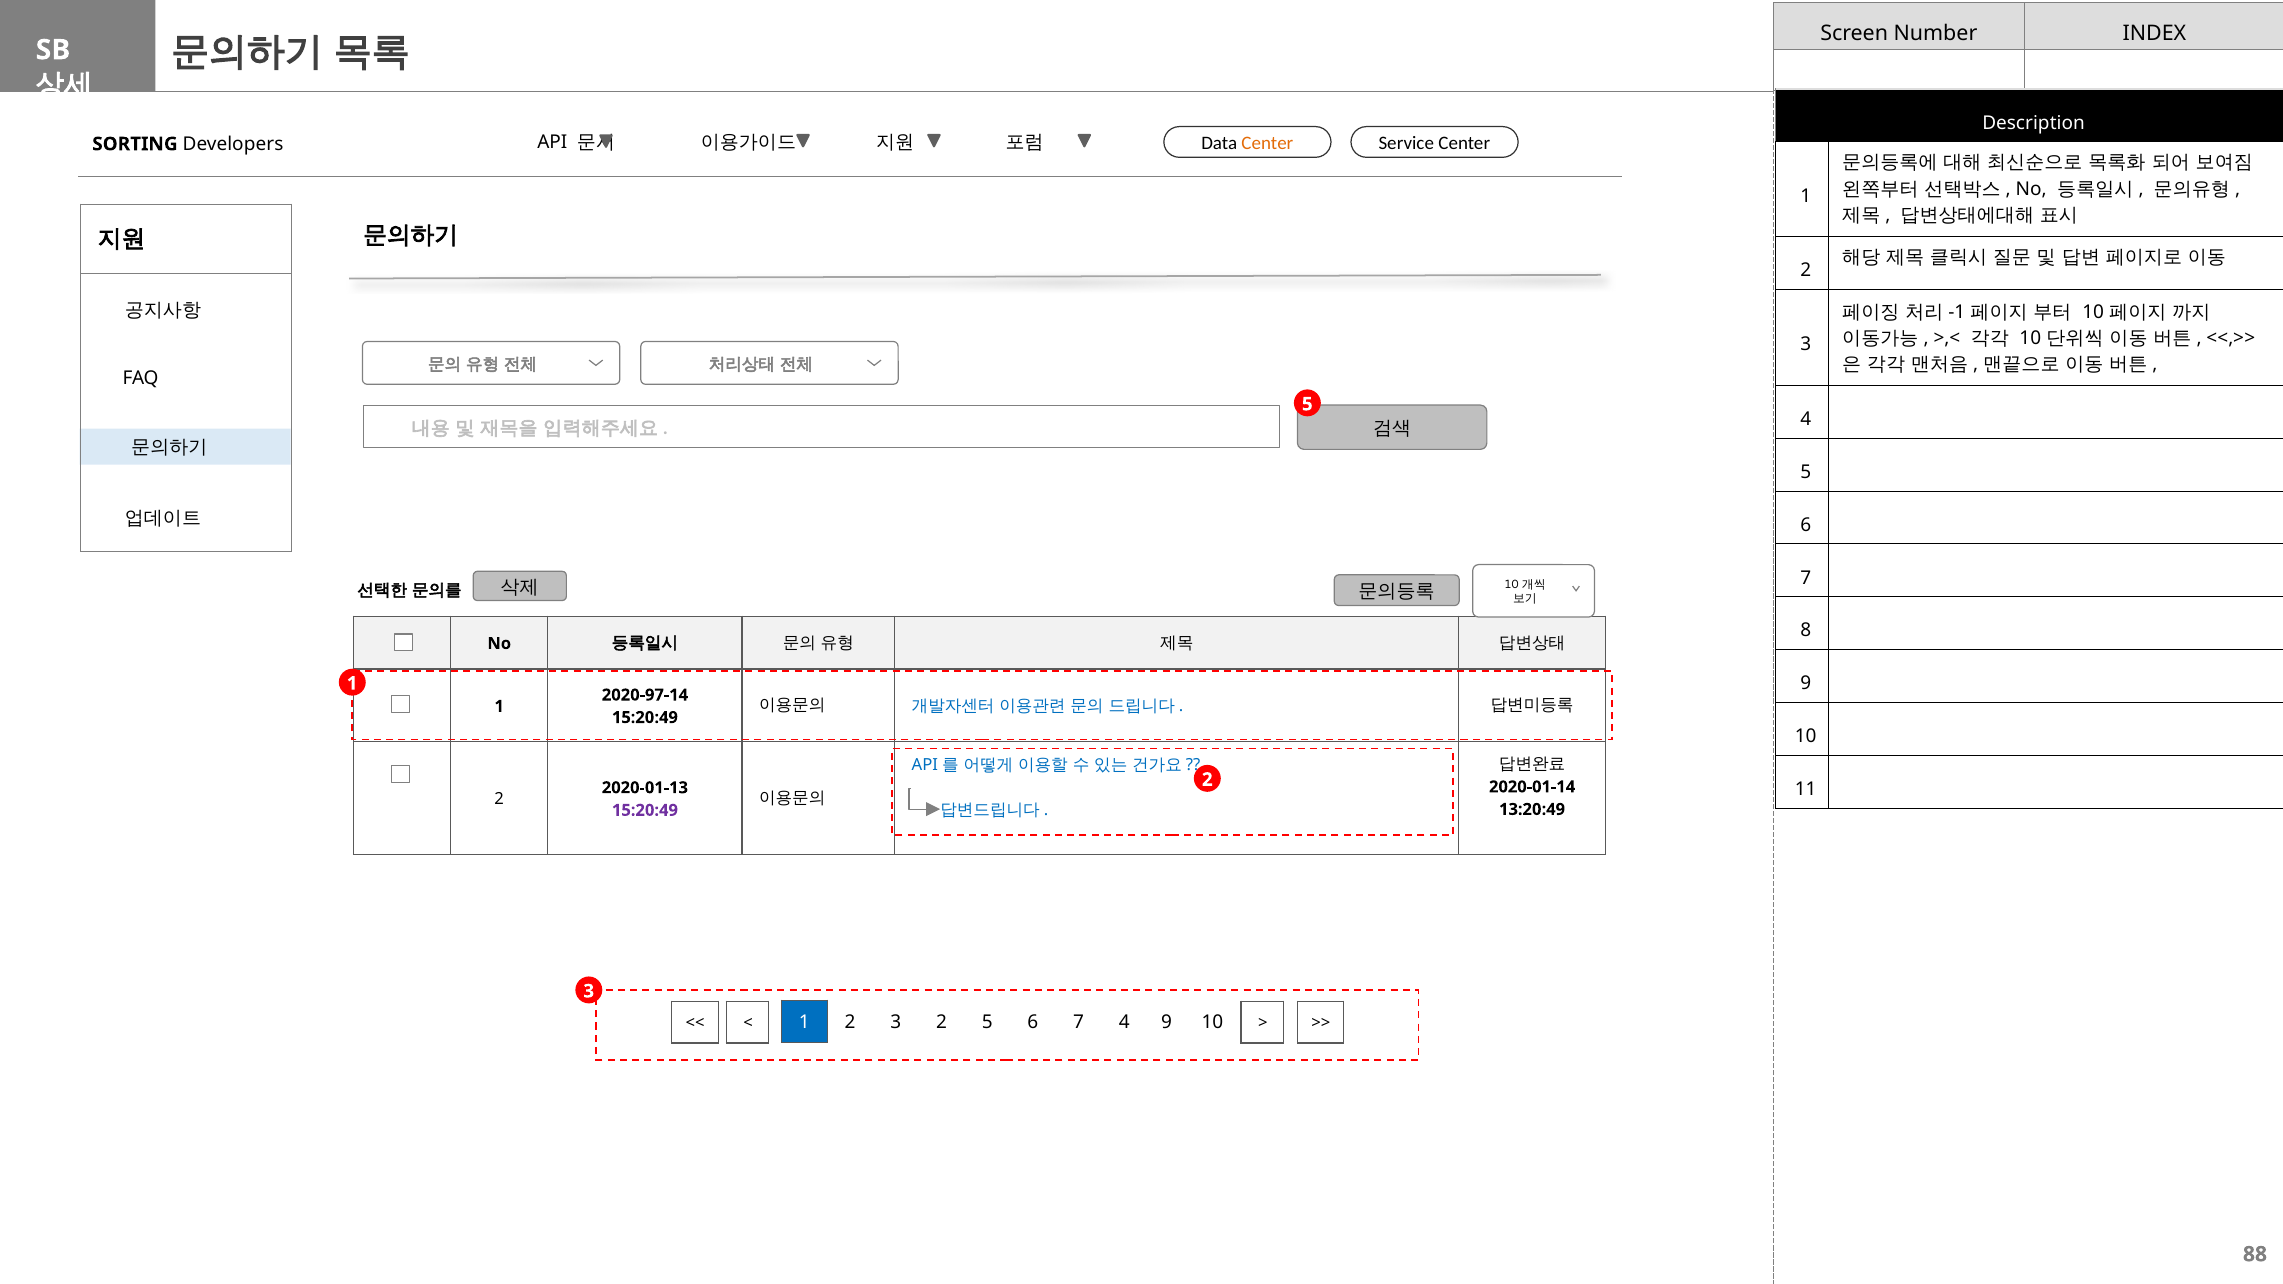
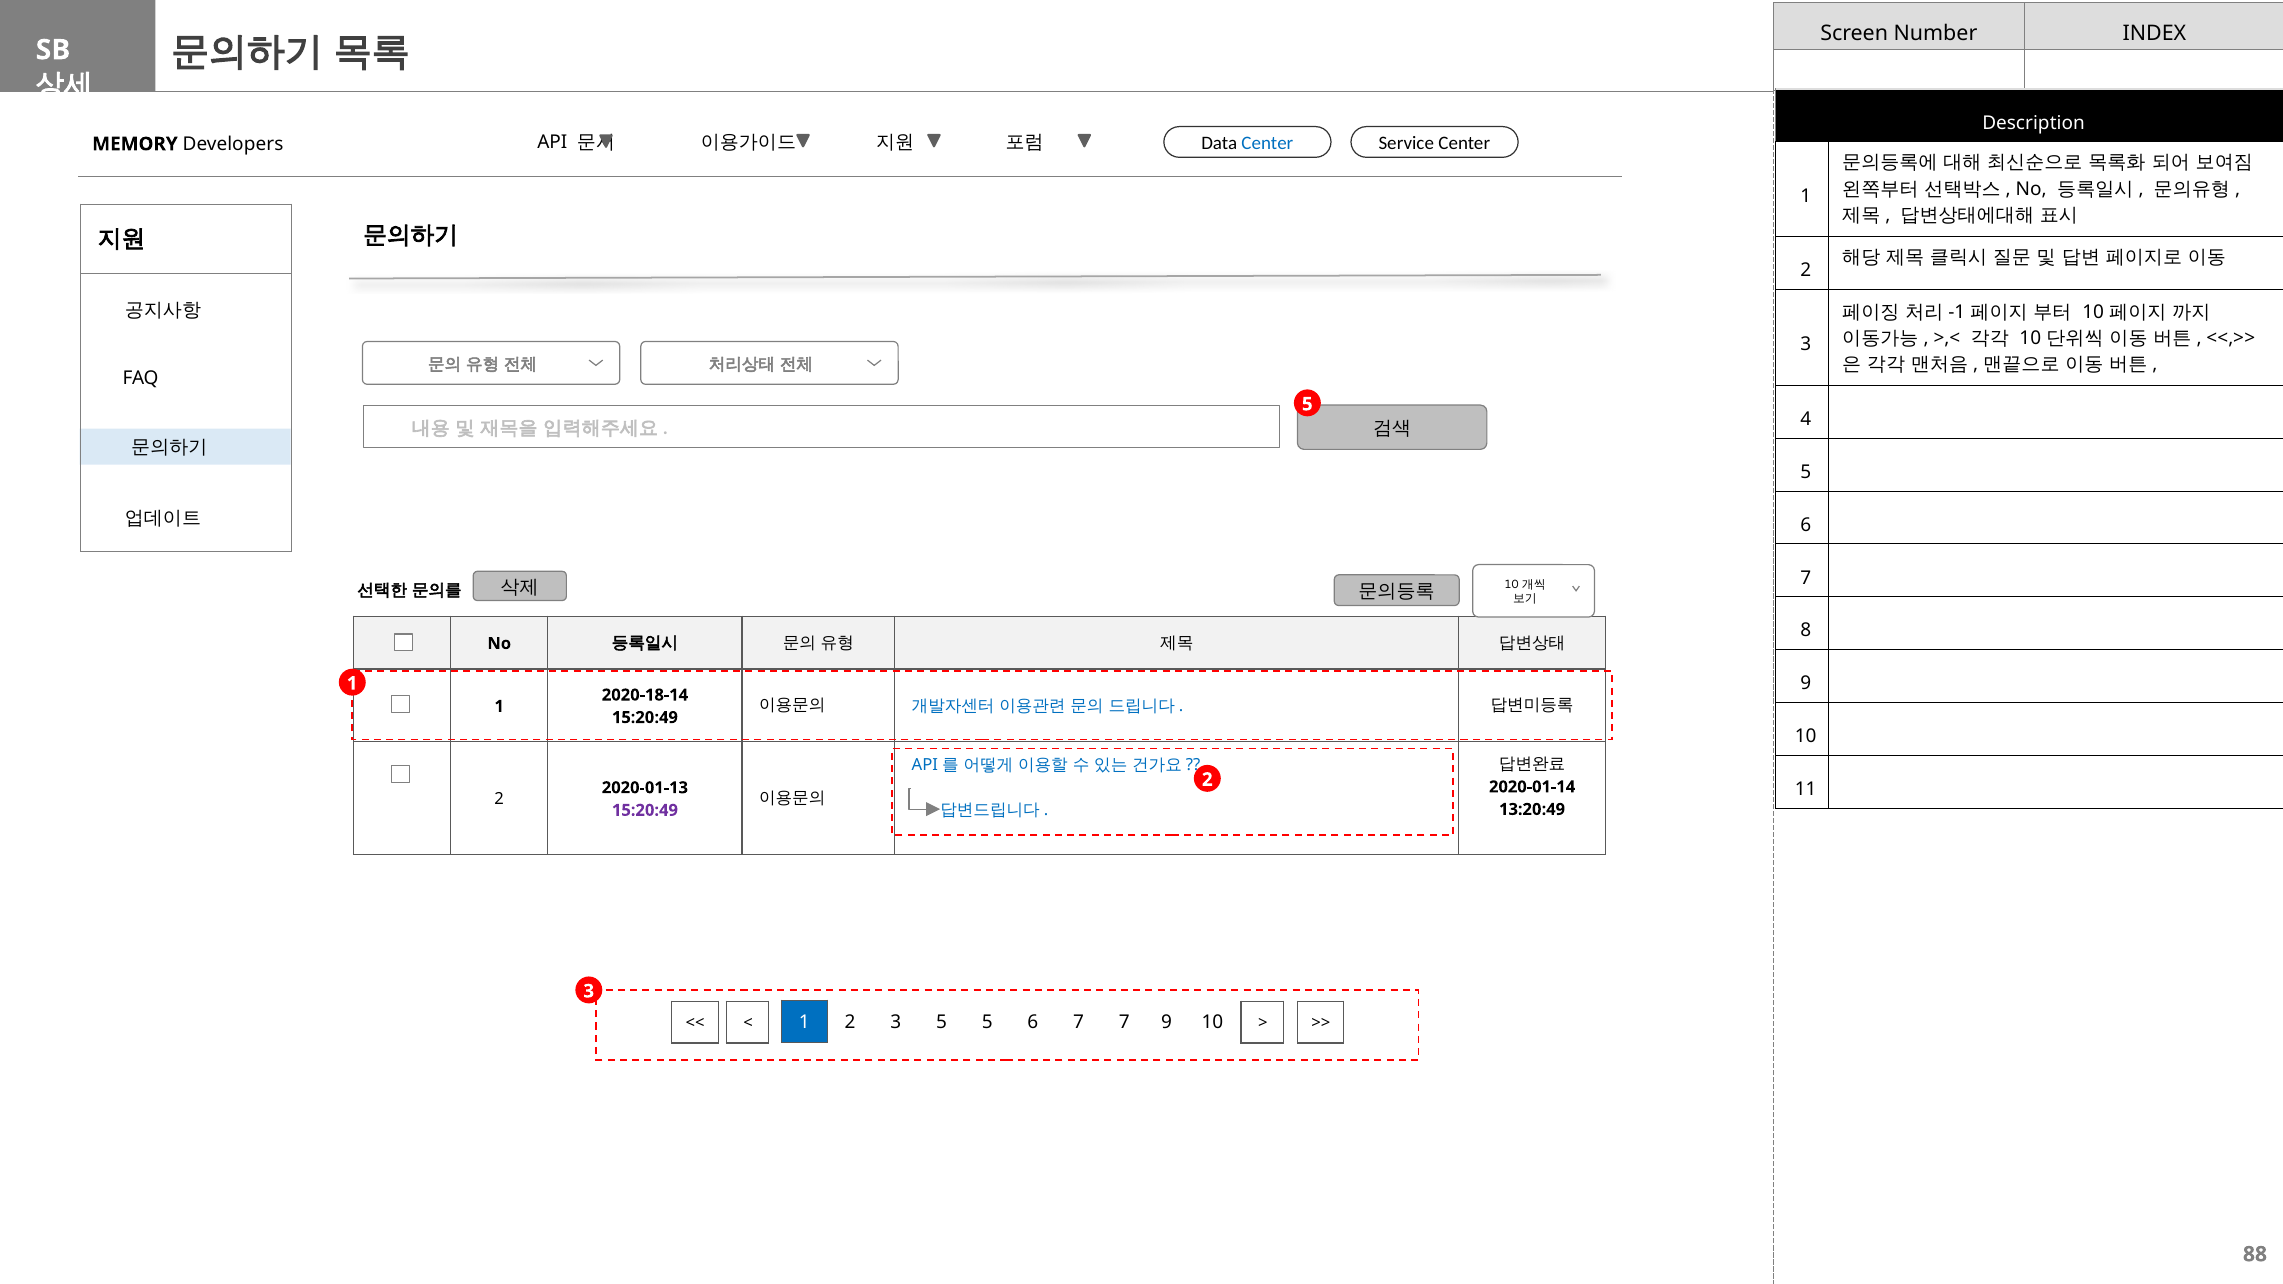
SORTING: SORTING -> MEMORY (135, 144)
Center colour: orange -> blue (1267, 143)
2020-97-14: 2020-97-14 -> 2020-18-14 (645, 695)
3 2: 2 -> 5 (942, 1023)
7 4: 4 -> 7 (1124, 1023)
